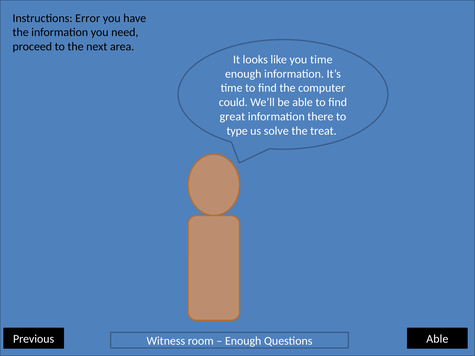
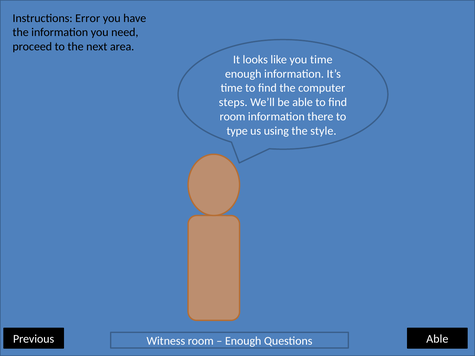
could: could -> steps (233, 102)
great: great -> room (233, 117)
solve: solve -> using (276, 131)
treat: treat -> style (323, 131)
